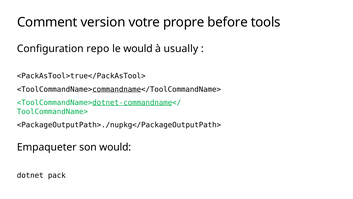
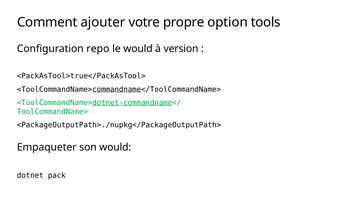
version: version -> ajouter (103, 22)
before: before -> option (227, 22)
usually: usually -> version (181, 49)
